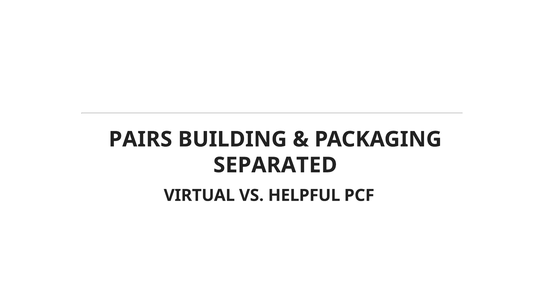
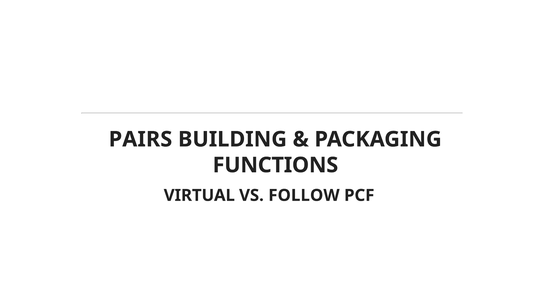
SEPARATED: SEPARATED -> FUNCTIONS (275, 165)
HELPFUL: HELPFUL -> FOLLOW (304, 195)
